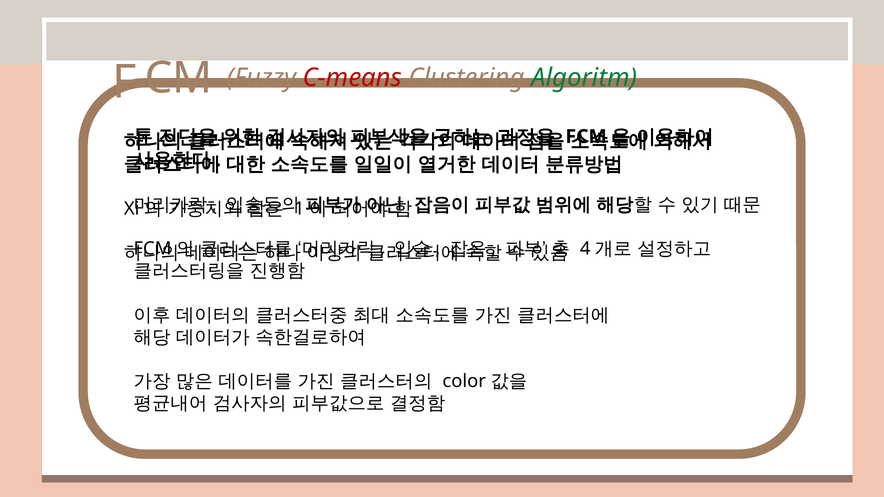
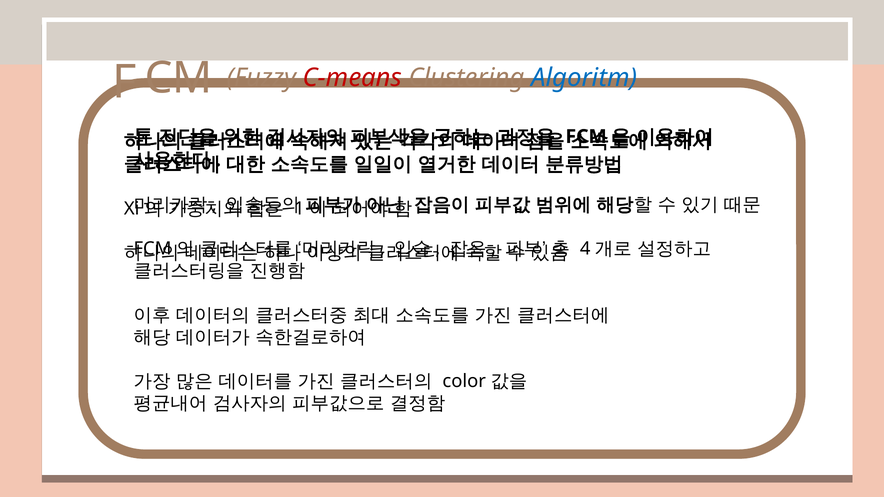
Algoritm colour: green -> blue (584, 78)
